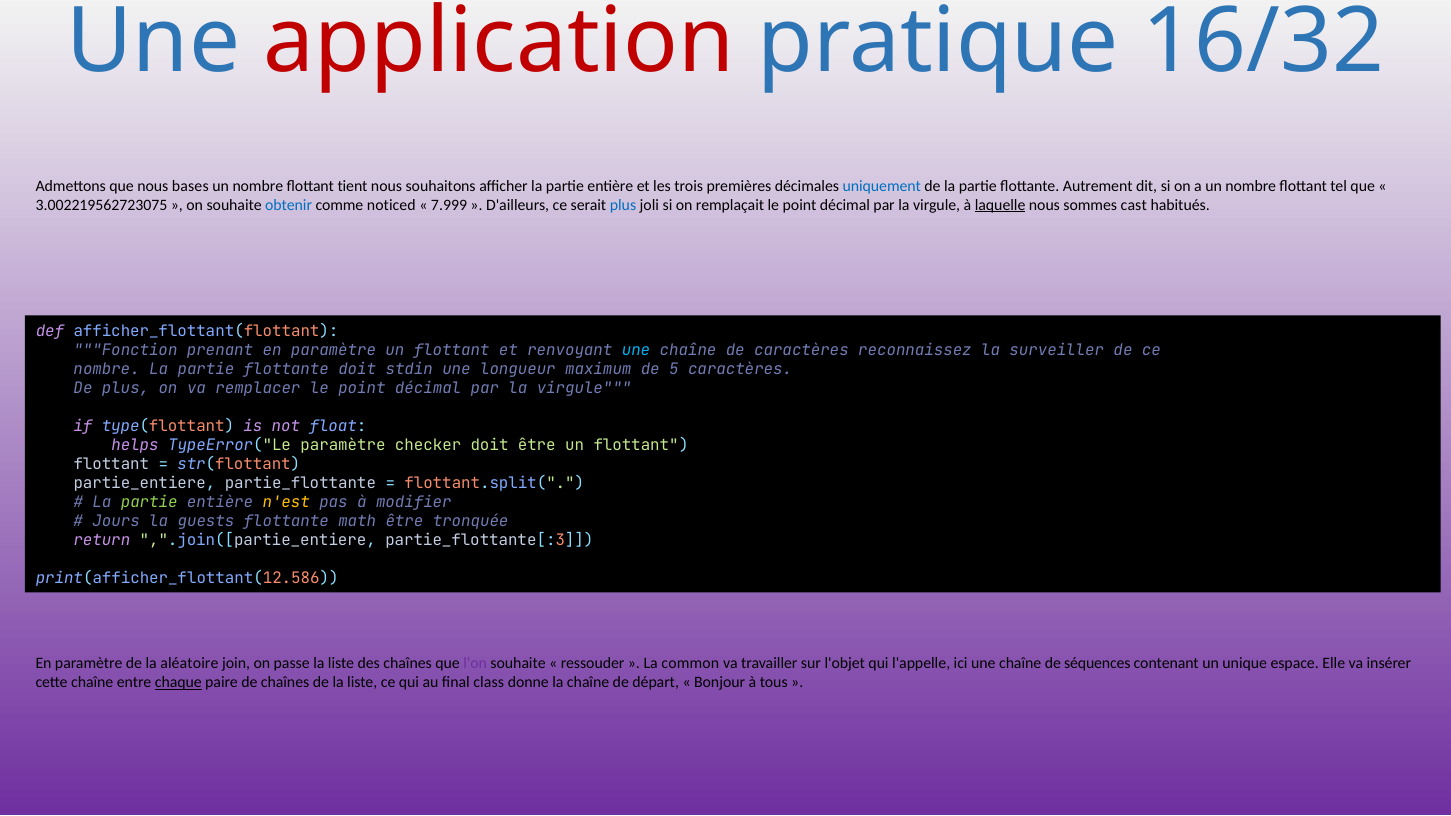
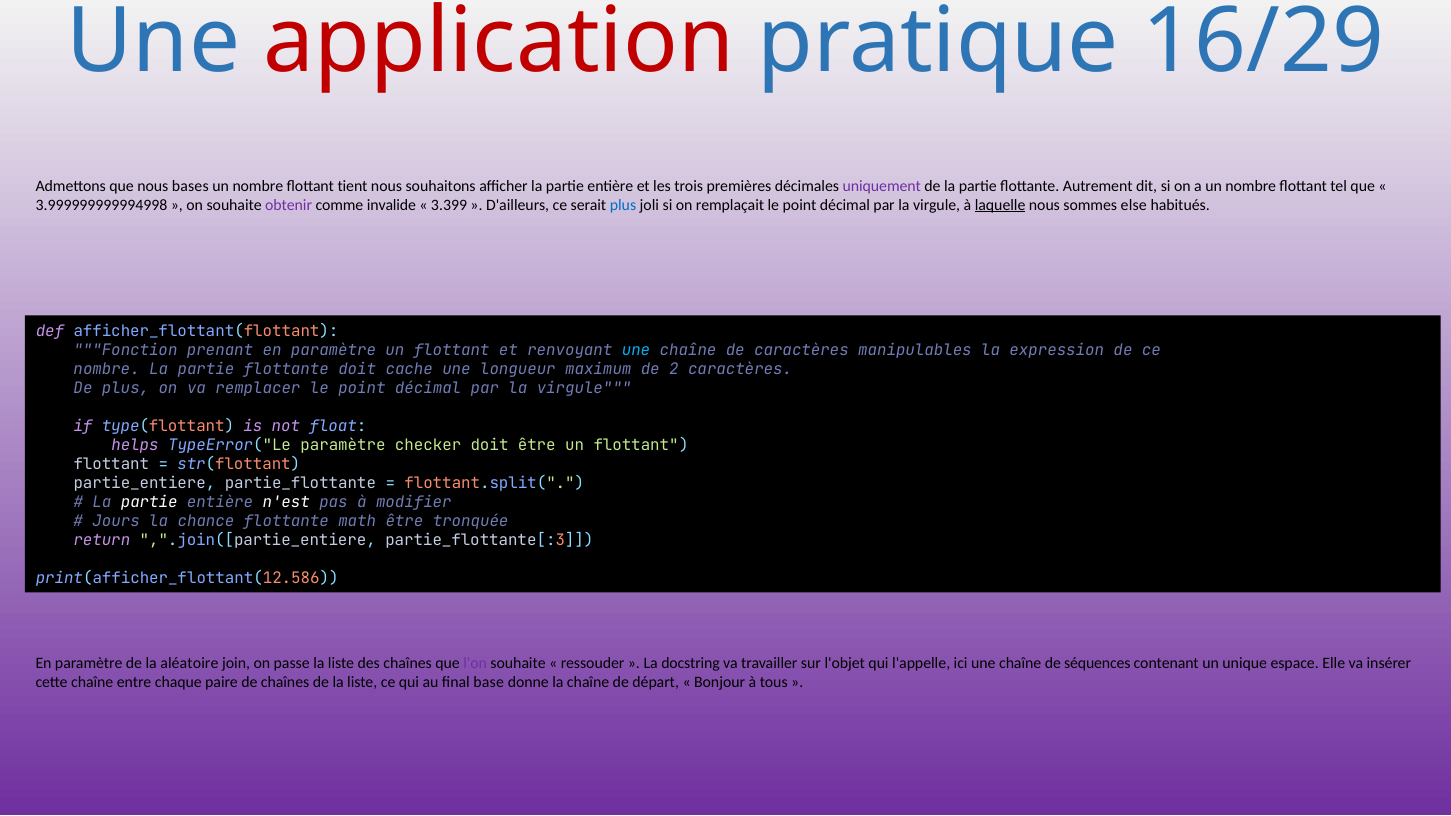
16/32: 16/32 -> 16/29 (1263, 42)
uniquement colour: blue -> purple (882, 186)
3.002219562723075: 3.002219562723075 -> 3.999999999994998 (101, 205)
obtenir colour: blue -> purple (289, 205)
noticed: noticed -> invalide (391, 205)
7.999: 7.999 -> 3.399 (449, 205)
cast: cast -> else (1134, 205)
reconnaissez: reconnaissez -> manipulables (915, 350)
surveiller: surveiller -> expression (1057, 350)
stdin: stdin -> cache (409, 369)
5: 5 -> 2 (674, 369)
partie colour: light green -> white (149, 503)
n'est colour: yellow -> white (286, 503)
guests: guests -> chance (206, 522)
common: common -> docstring (691, 664)
chaque underline: present -> none (178, 683)
class: class -> base (489, 683)
